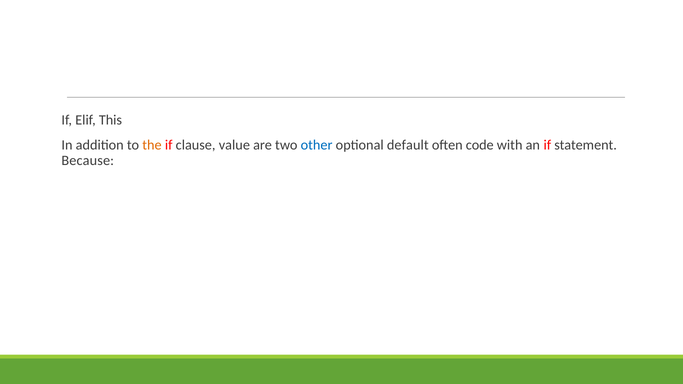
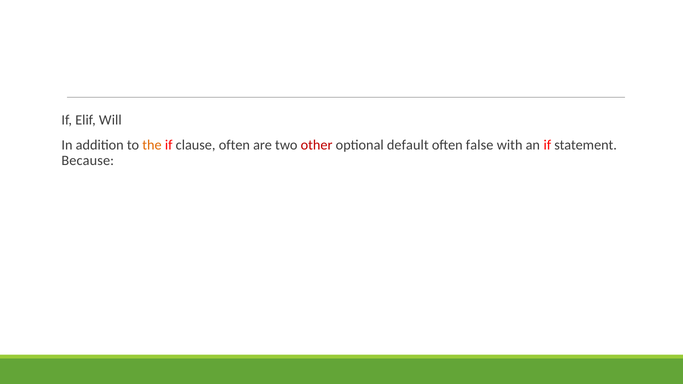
This: This -> Will (110, 120)
clause value: value -> often (234, 145)
other colour: blue -> red (317, 145)
code: code -> false (480, 145)
